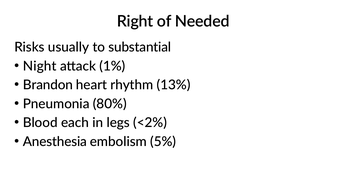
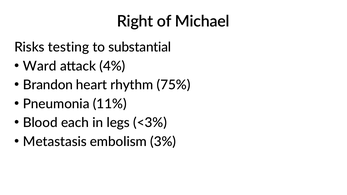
Needed: Needed -> Michael (202, 21)
usually: usually -> testing (69, 47)
Night: Night -> Ward (40, 66)
1%: 1% -> 4% (112, 66)
13%: 13% -> 75% (174, 85)
80%: 80% -> 11% (110, 104)
<2%: <2% -> <3% (150, 123)
Anesthesia: Anesthesia -> Metastasis (55, 142)
5%: 5% -> 3% (163, 142)
